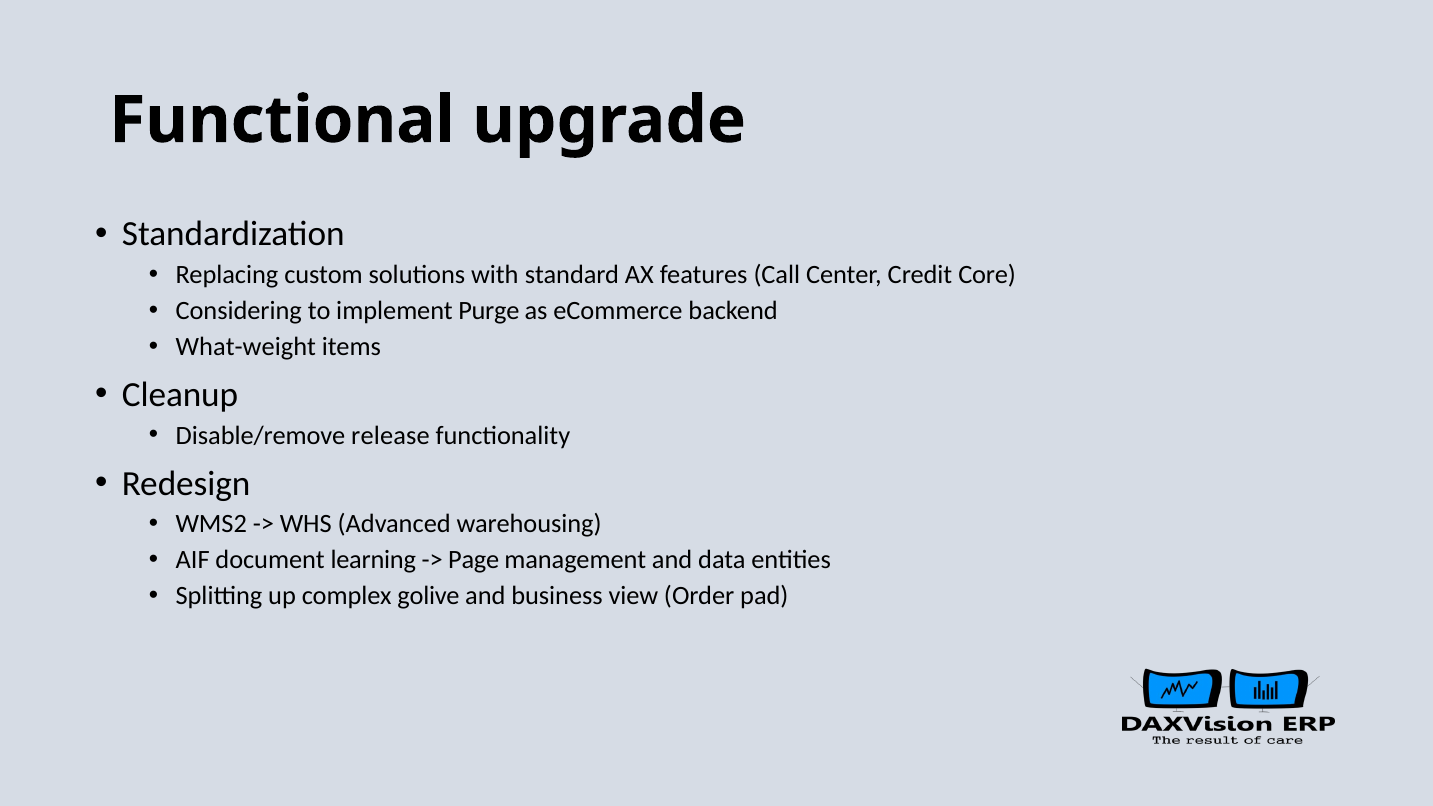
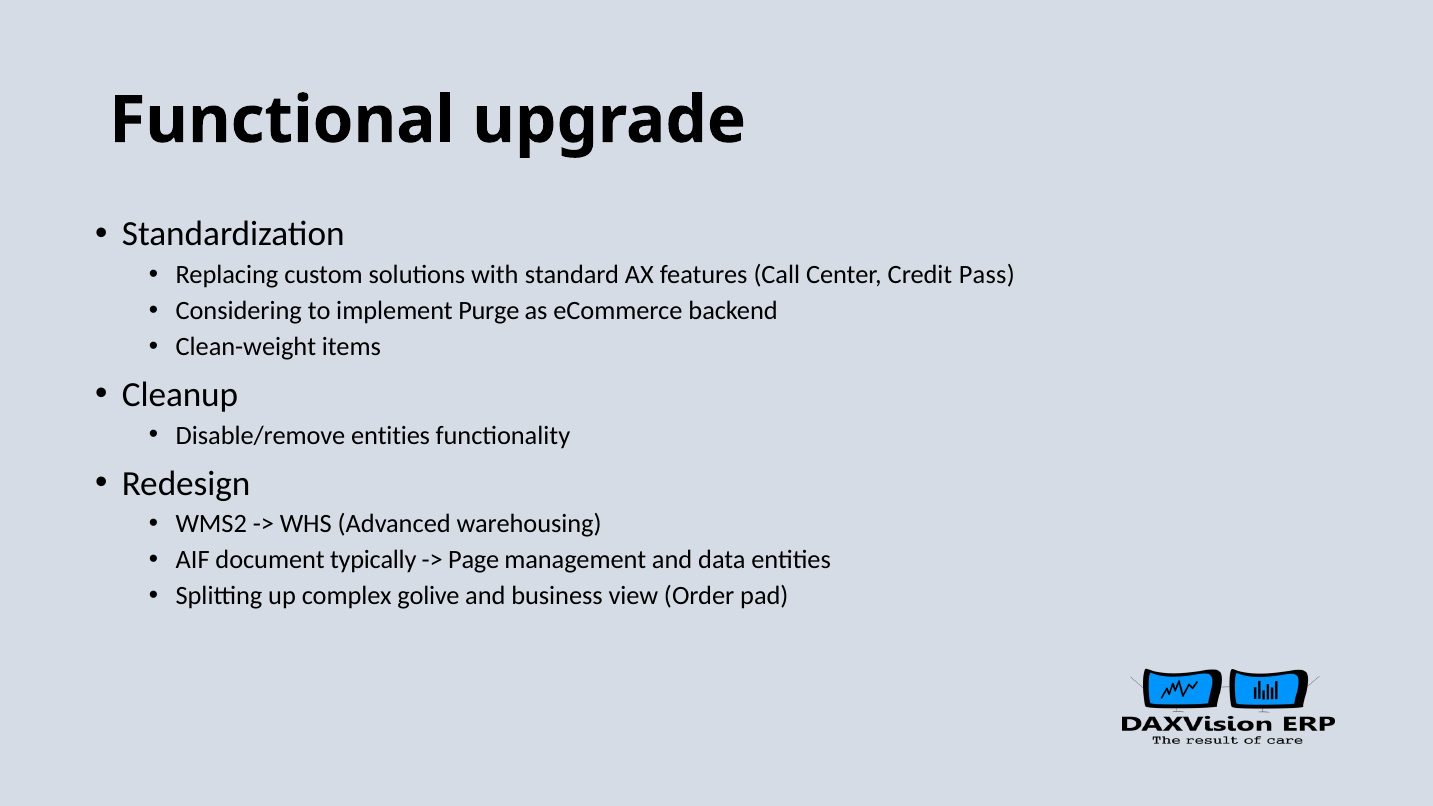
Core: Core -> Pass (987, 275)
What-weight: What-weight -> Clean-weight (246, 347)
Disable/remove release: release -> entities (391, 435)
learning: learning -> typically (373, 560)
